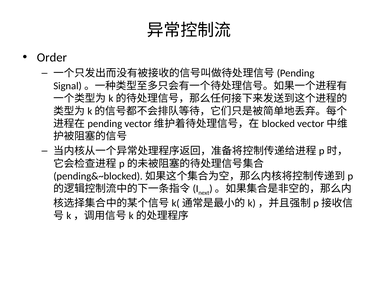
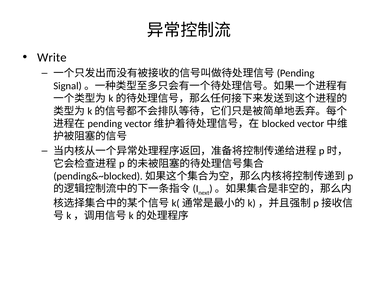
Order: Order -> Write (52, 58)
